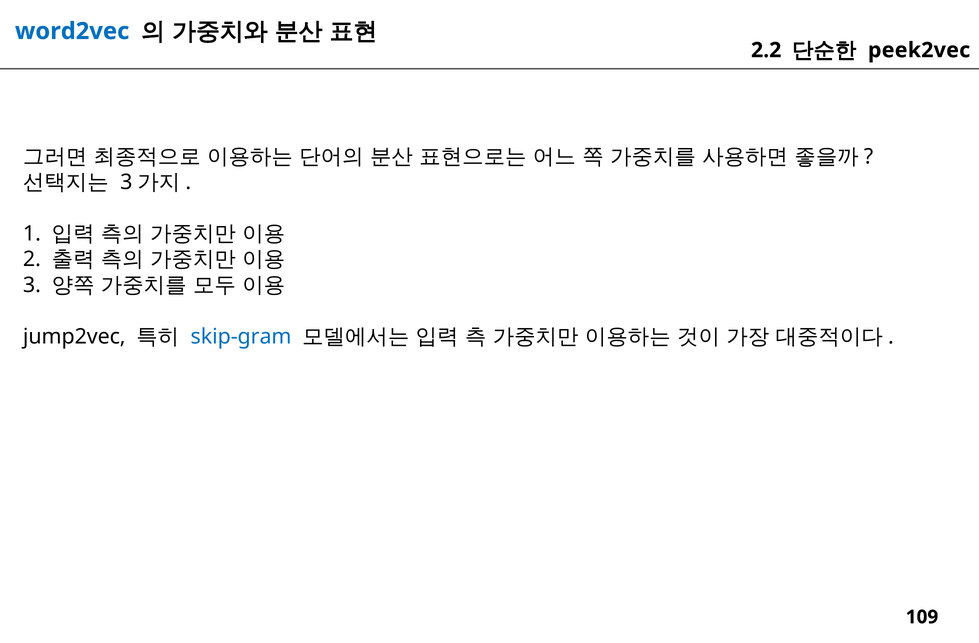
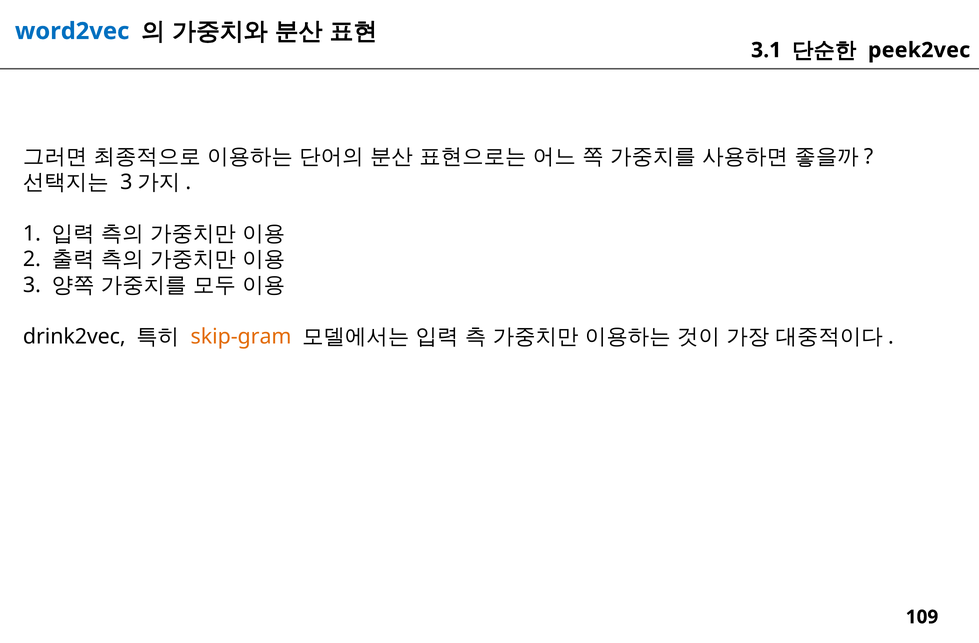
2.2: 2.2 -> 3.1 (766, 50)
jump2vec: jump2vec -> drink2vec (74, 337)
skip-gram colour: blue -> orange (241, 337)
